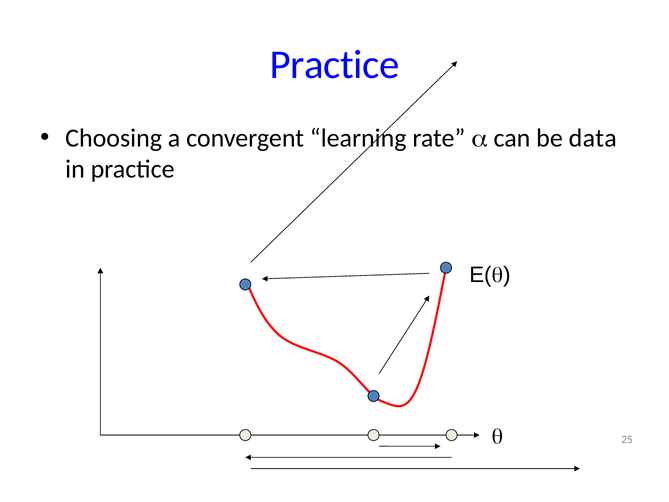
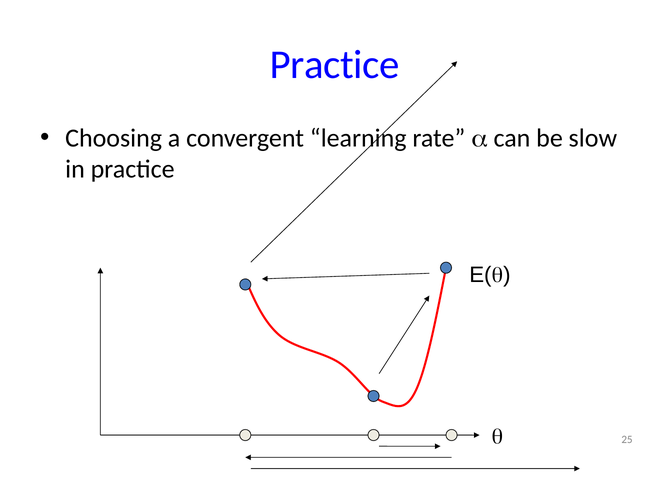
data: data -> slow (593, 138)
